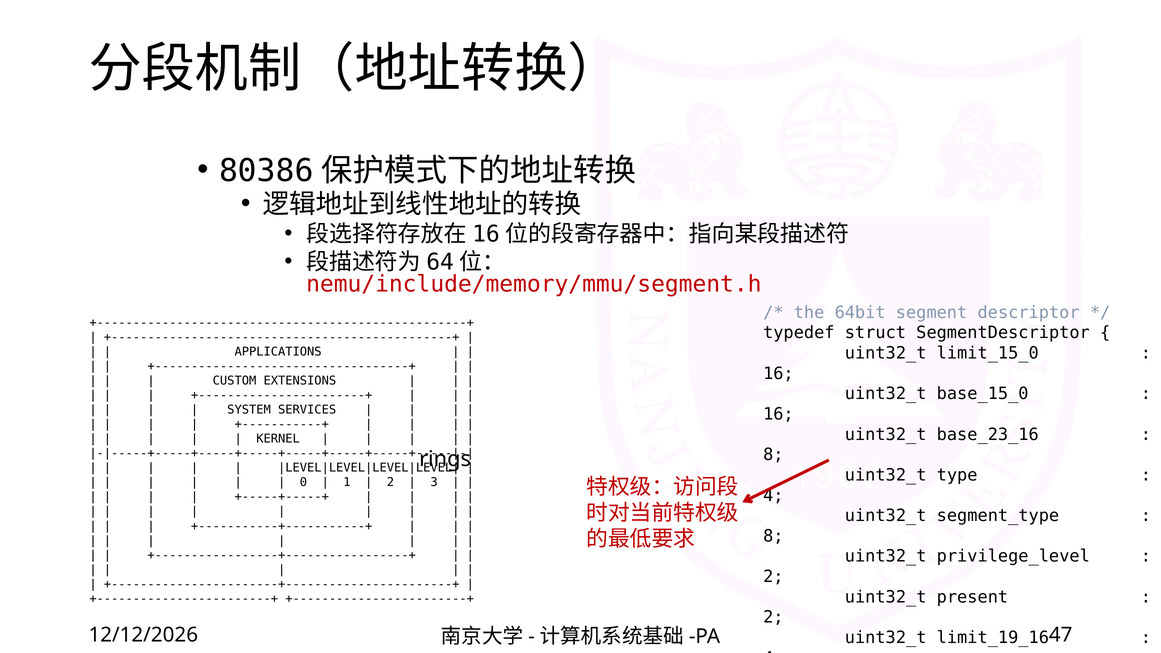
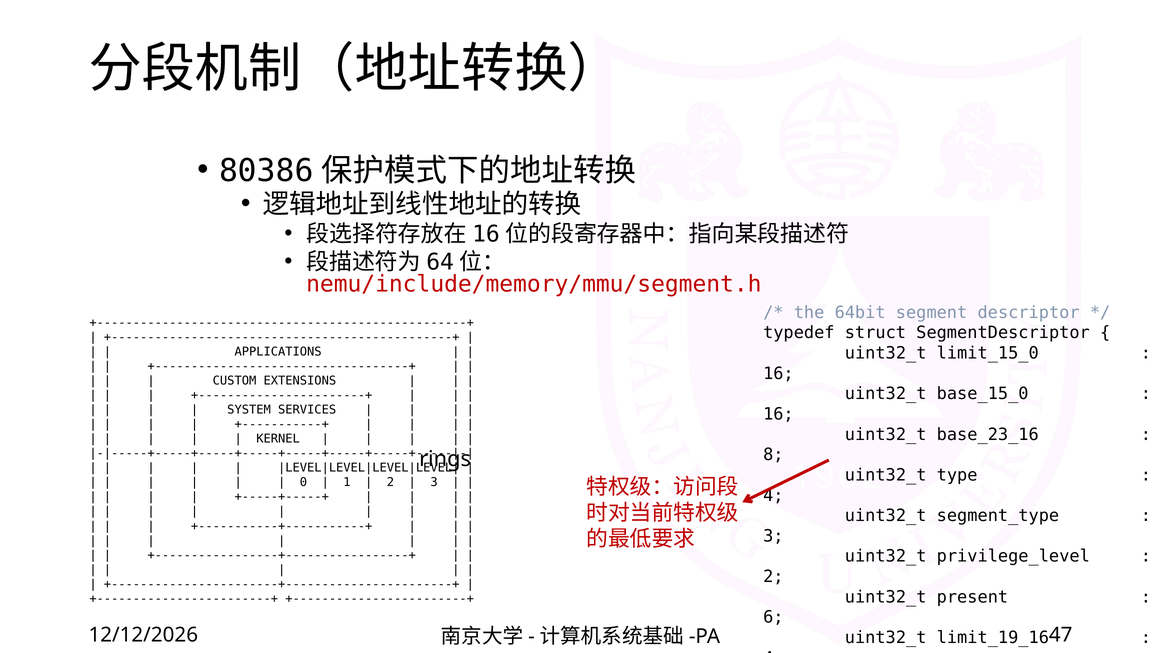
8: 8 -> 3 (773, 536)
2: 2 -> 6 (773, 617)
